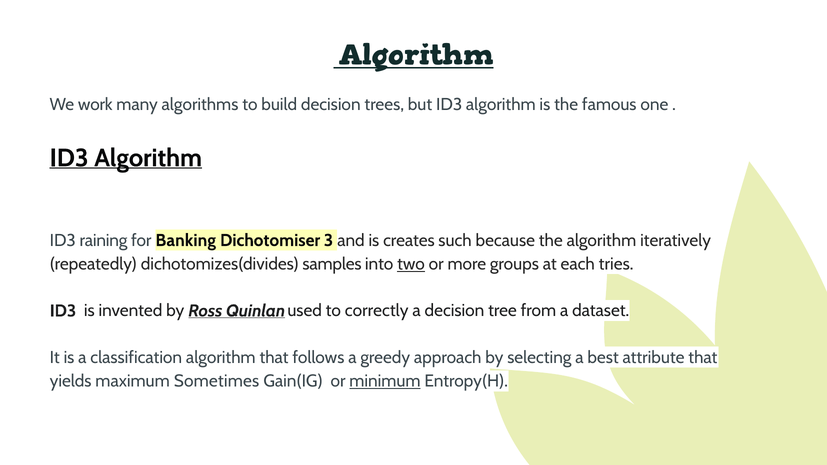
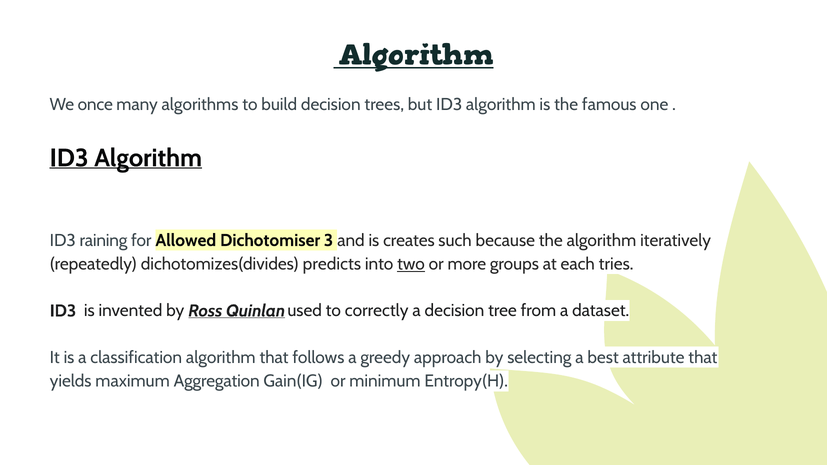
work: work -> once (95, 104)
Banking: Banking -> Allowed (186, 240)
samples: samples -> predicts (332, 264)
Sometimes: Sometimes -> Aggregation (217, 381)
minimum underline: present -> none (385, 381)
